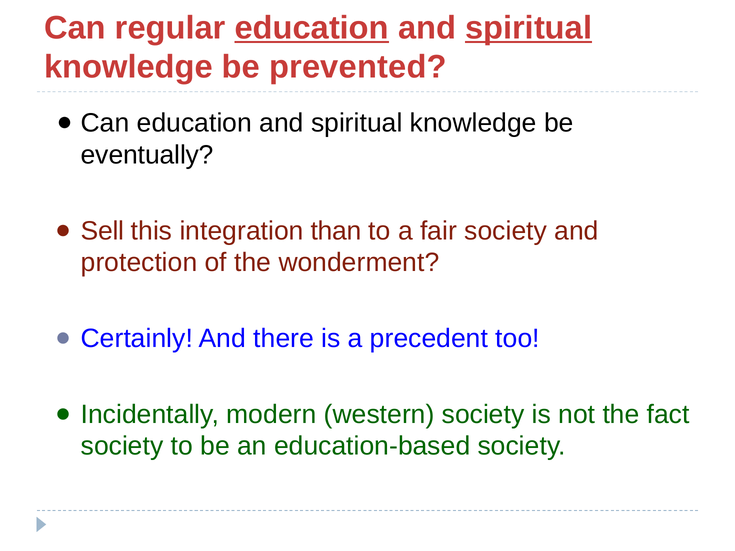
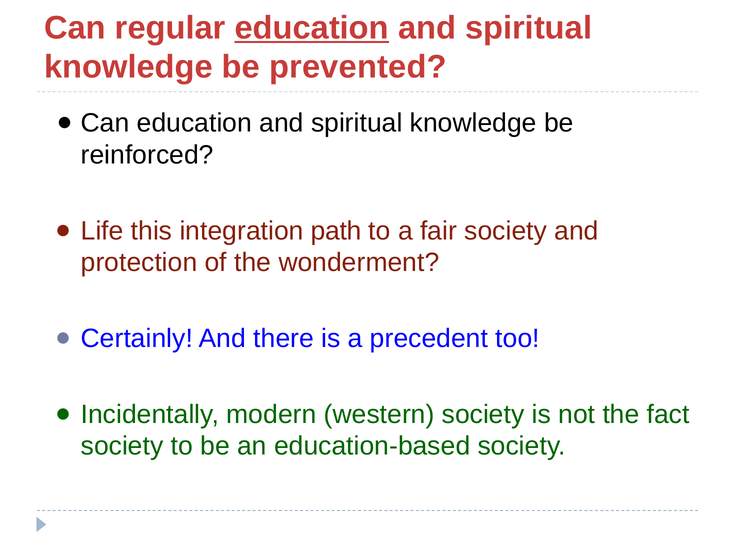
spiritual underline: present -> none (529, 28)
eventually: eventually -> reinforced (147, 155)
Sell: Sell -> Life (102, 231)
than: than -> path (336, 231)
